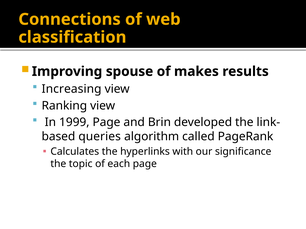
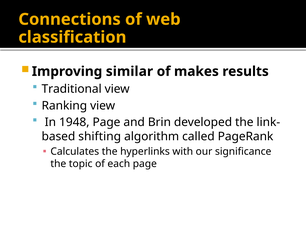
spouse: spouse -> similar (129, 72)
Increasing: Increasing -> Traditional (72, 89)
1999: 1999 -> 1948 (74, 122)
queries: queries -> shifting (100, 137)
